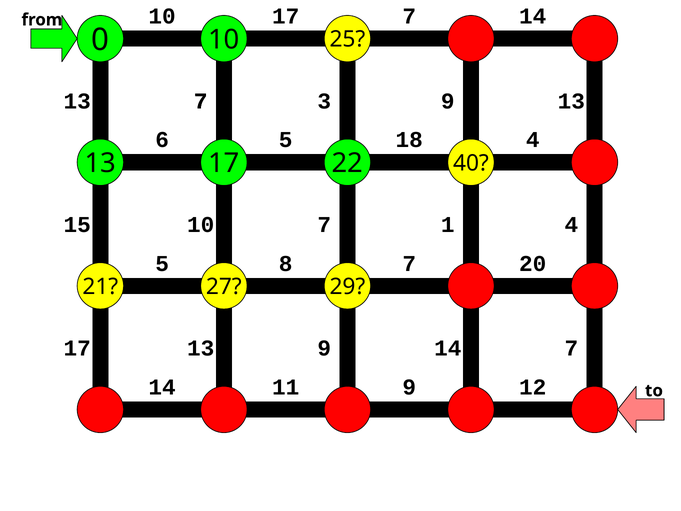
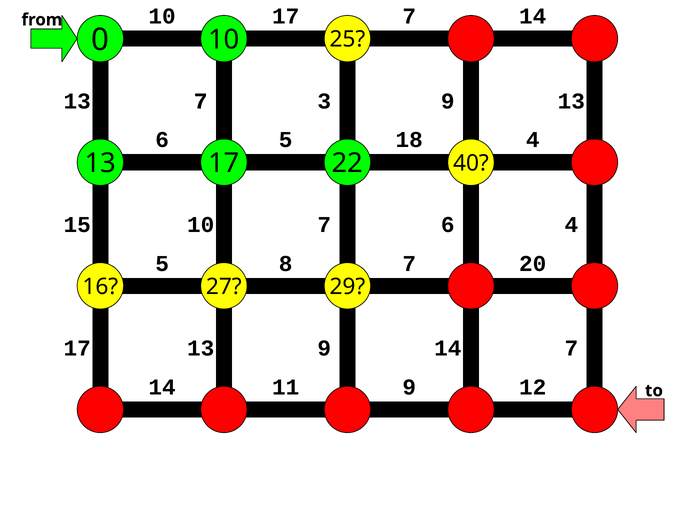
10 1: 1 -> 6 (448, 225)
21: 21 -> 16 (100, 287)
